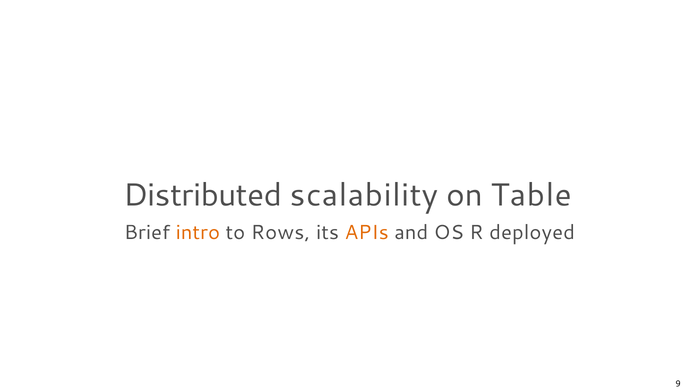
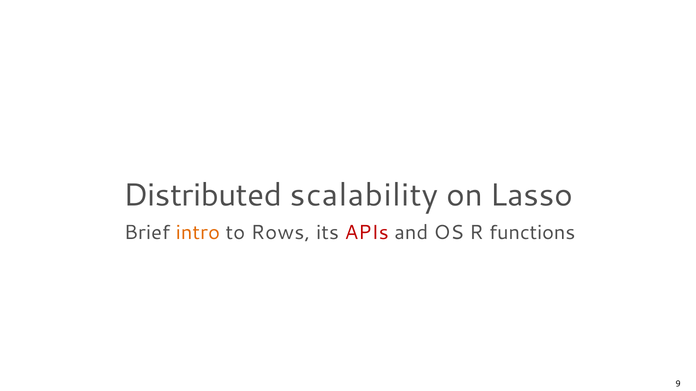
Table: Table -> Lasso (532, 196)
APIs colour: orange -> red (367, 233)
deployed: deployed -> functions (532, 233)
